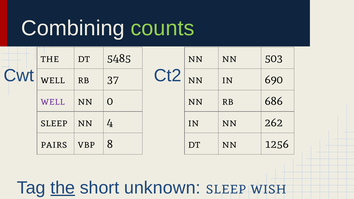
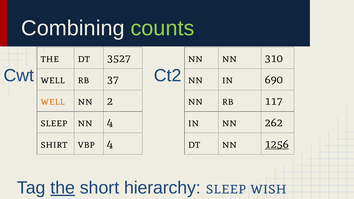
5485: 5485 -> 3527 (119, 58)
503: 503 -> 310 (274, 58)
well colour: purple -> orange (53, 101)
0: 0 -> 2 (110, 101)
686: 686 -> 117 (274, 101)
pairs: pairs -> shirt (54, 144)
vbp 8: 8 -> 4 (110, 144)
1256 underline: none -> present (277, 144)
unknown: unknown -> hierarchy (162, 188)
